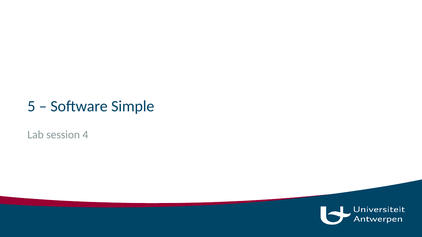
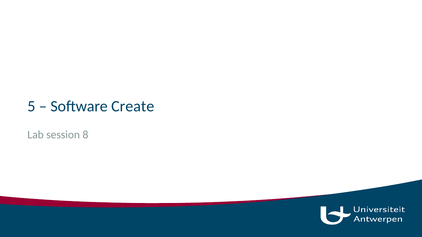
Simple: Simple -> Create (133, 107)
4: 4 -> 8 (85, 135)
